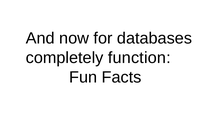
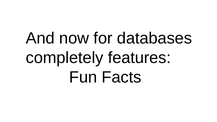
function: function -> features (139, 58)
